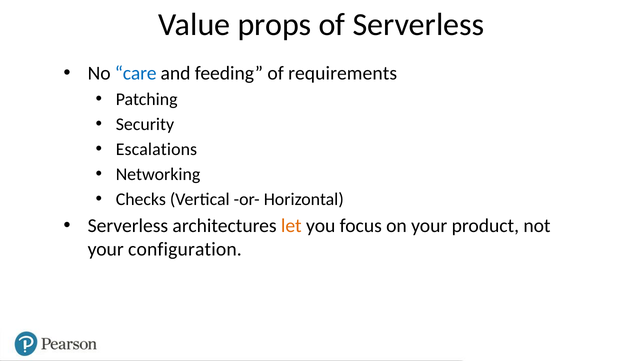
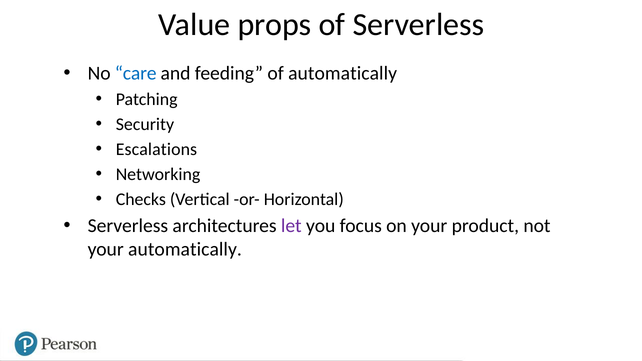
of requirements: requirements -> automatically (343, 74)
let colour: orange -> purple (291, 226)
your configuration: configuration -> automatically (185, 249)
